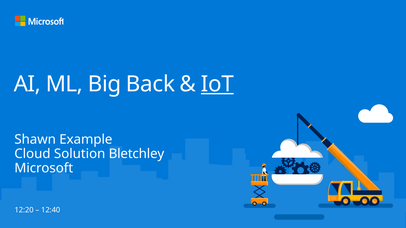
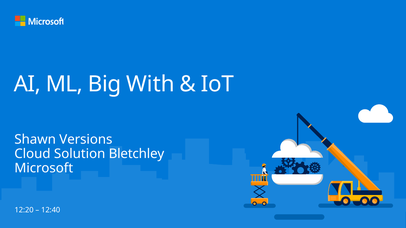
Back: Back -> With (150, 84)
IoT underline: present -> none (217, 84)
Example: Example -> Versions (86, 140)
